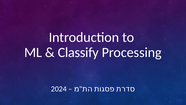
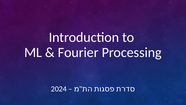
Classify: Classify -> Fourier (78, 52)
